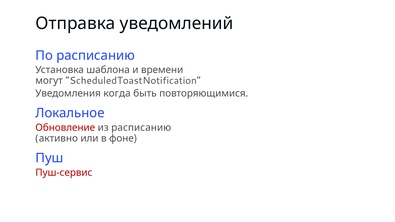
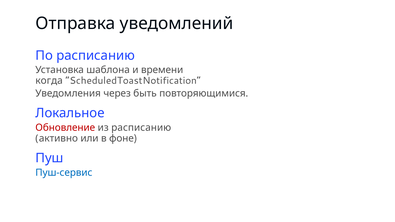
могут: могут -> когда (49, 81)
когда: когда -> через (117, 93)
Пуш-сервис colour: red -> blue (64, 173)
